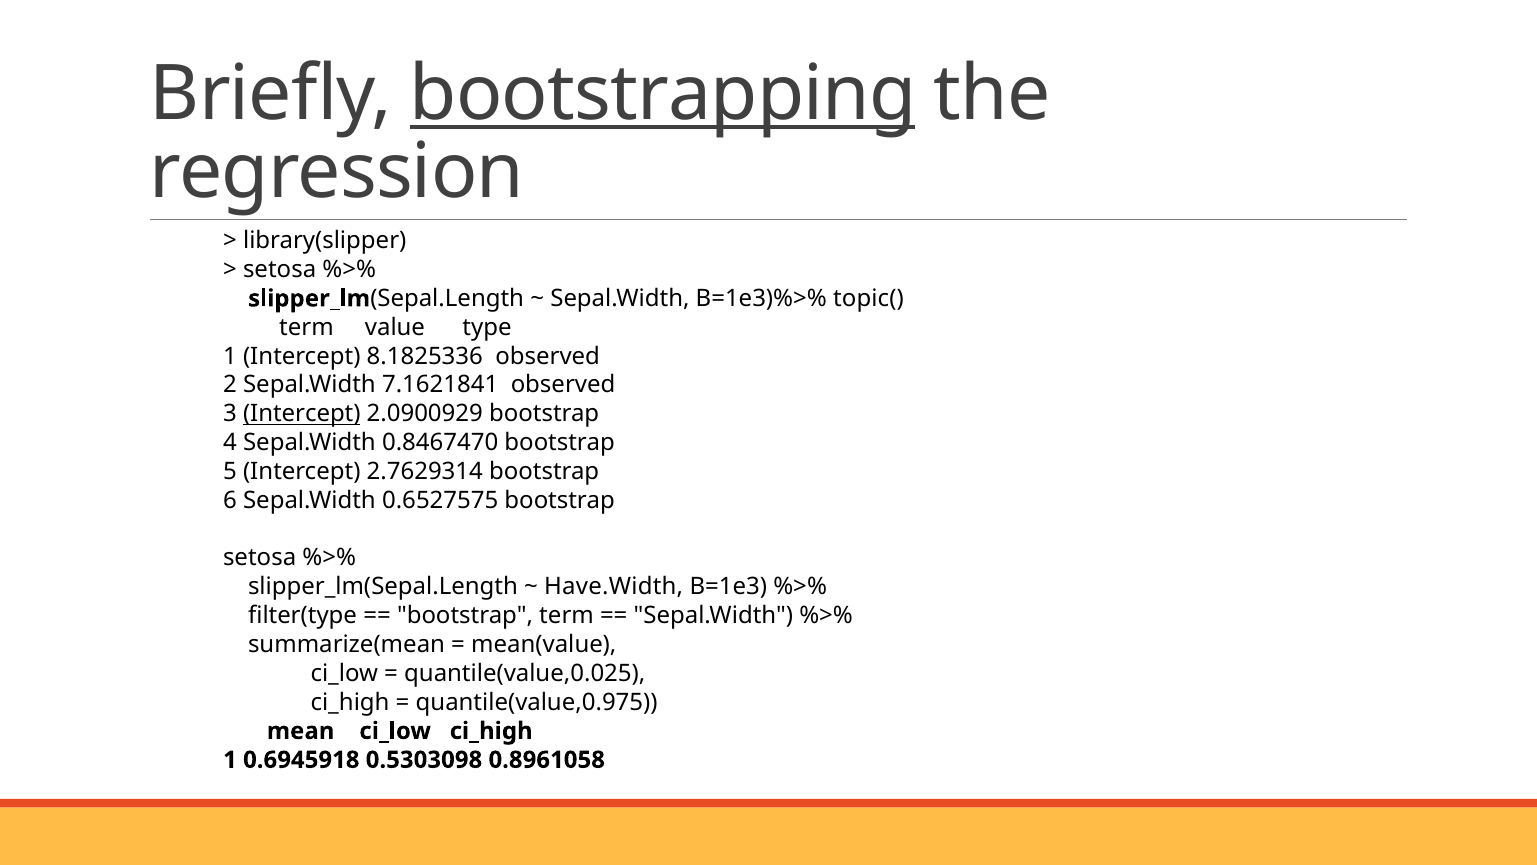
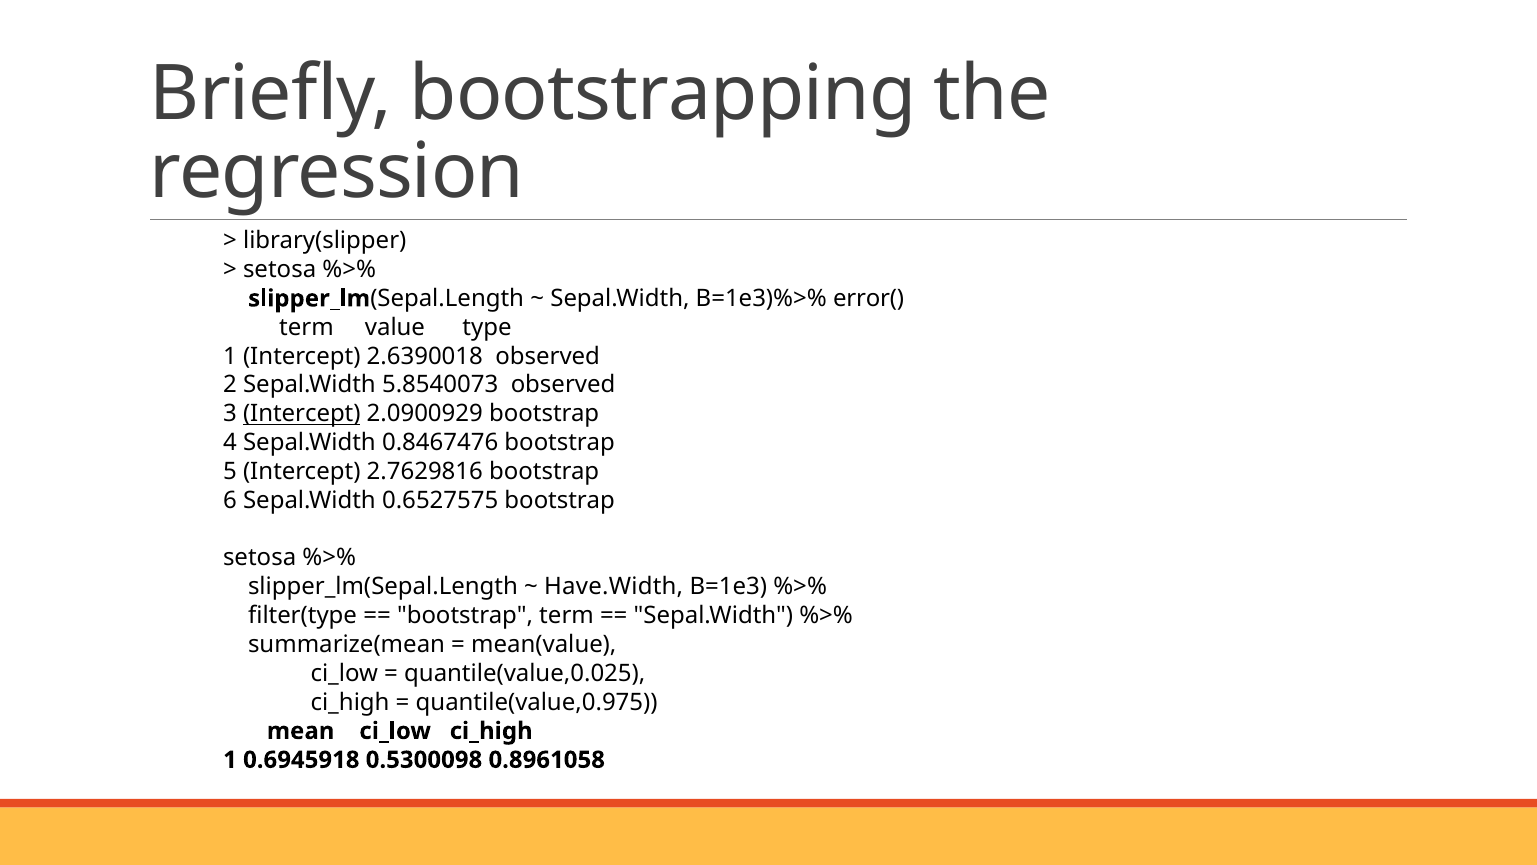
bootstrapping underline: present -> none (663, 94)
topic(: topic( -> error( (869, 298)
8.1825336: 8.1825336 -> 2.6390018 (425, 356)
7.1621841: 7.1621841 -> 5.8540073 (440, 385)
0.8467470: 0.8467470 -> 0.8467476 (440, 443)
2.7629314: 2.7629314 -> 2.7629816 (425, 471)
0.5303098: 0.5303098 -> 0.5300098 (424, 760)
